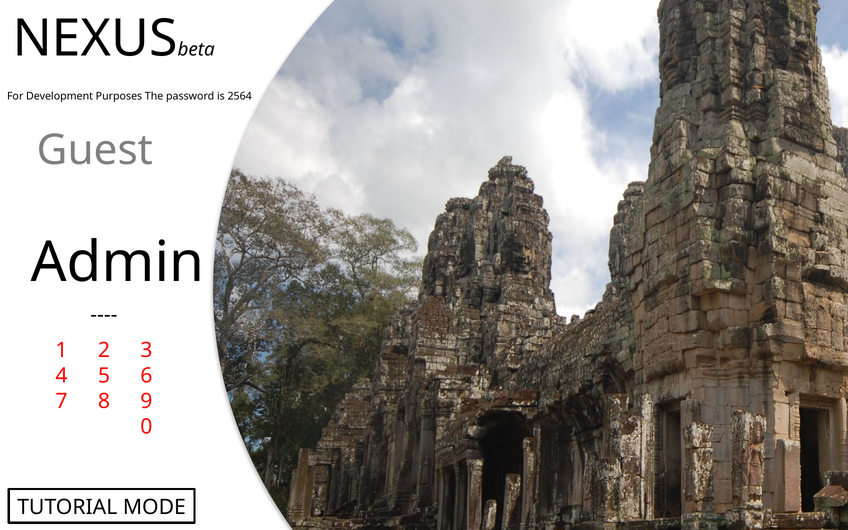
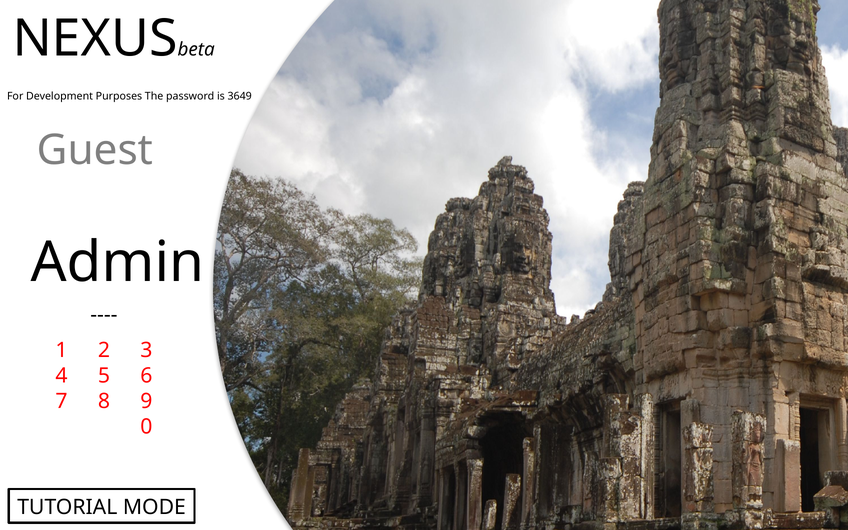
2564: 2564 -> 3649 (240, 96)
